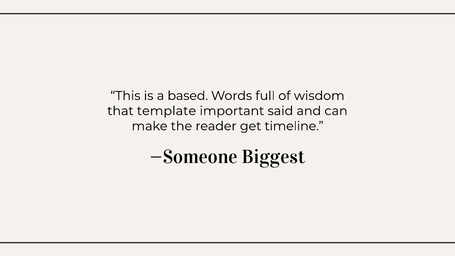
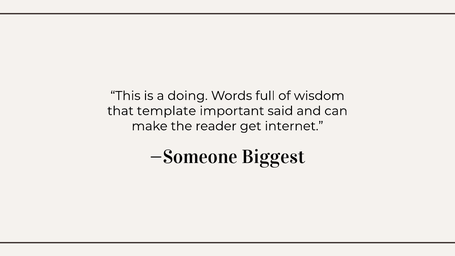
based: based -> doing (188, 96)
timeline: timeline -> internet (294, 126)
